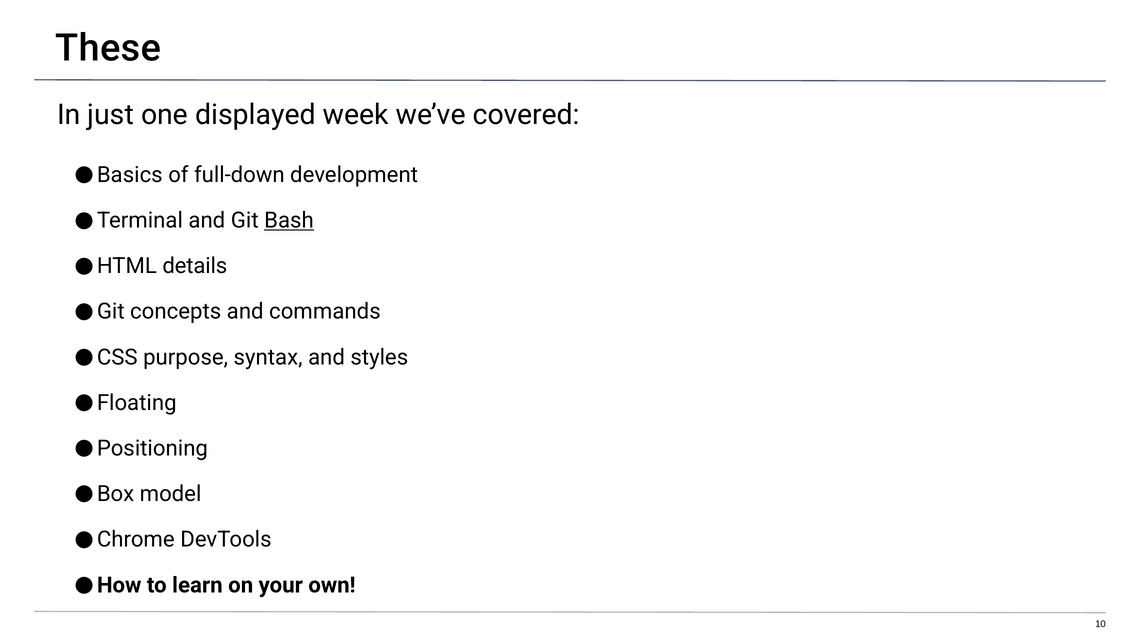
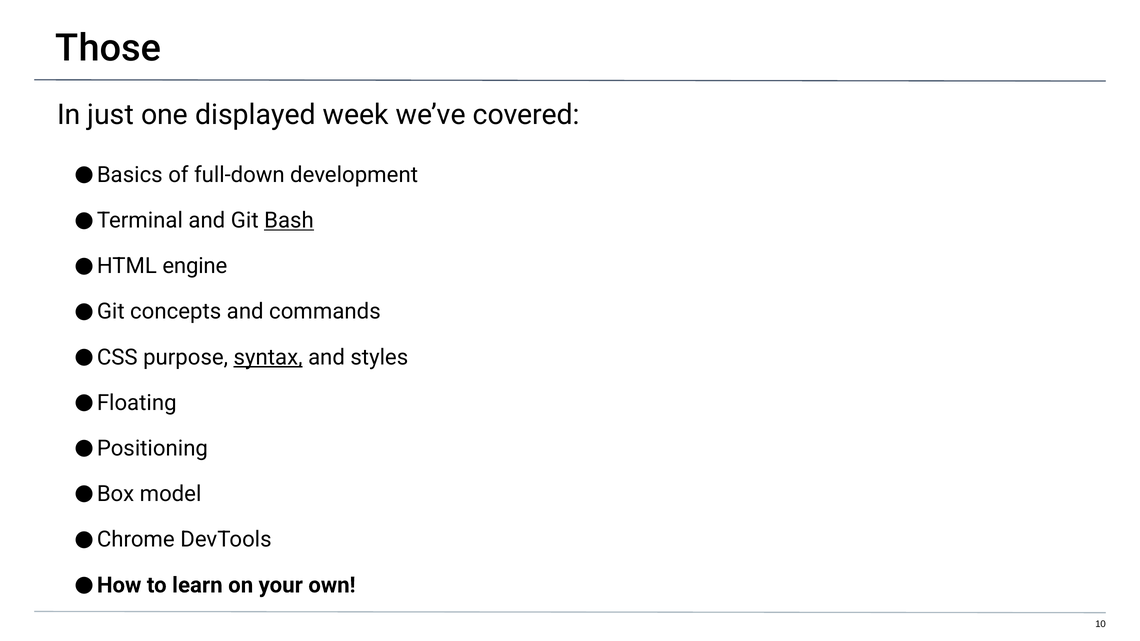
These: These -> Those (108, 48)
details: details -> engine (195, 266)
syntax underline: none -> present (268, 357)
